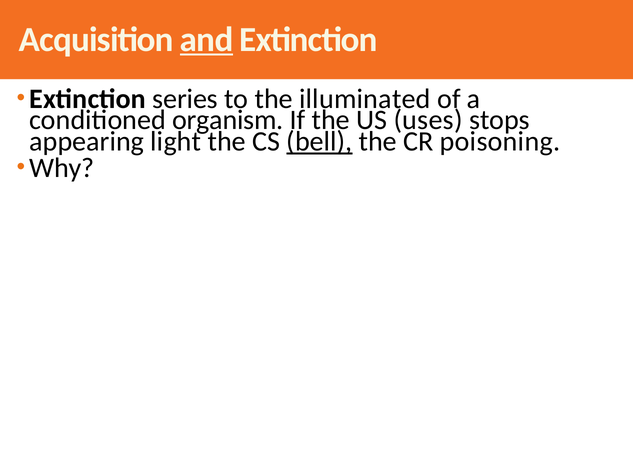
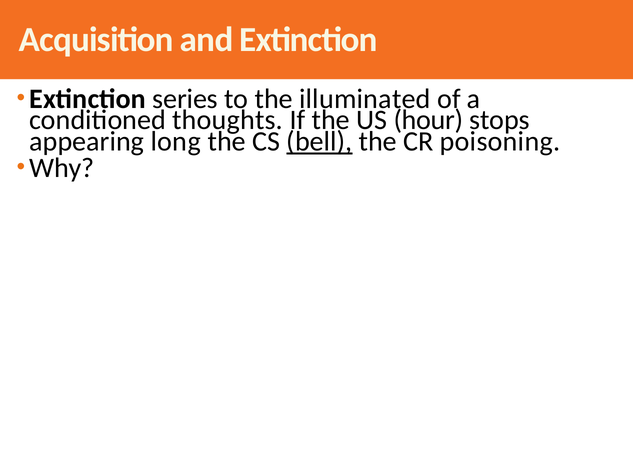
and underline: present -> none (207, 39)
organism: organism -> thoughts (228, 120)
uses: uses -> hour (428, 120)
light: light -> long (176, 141)
